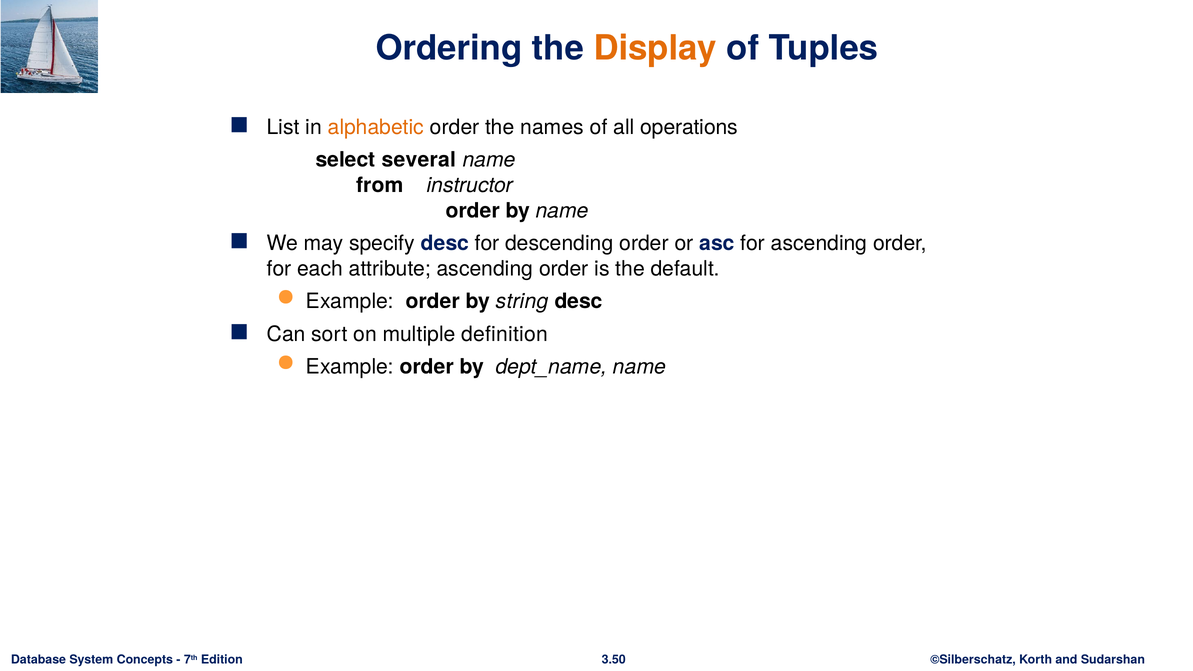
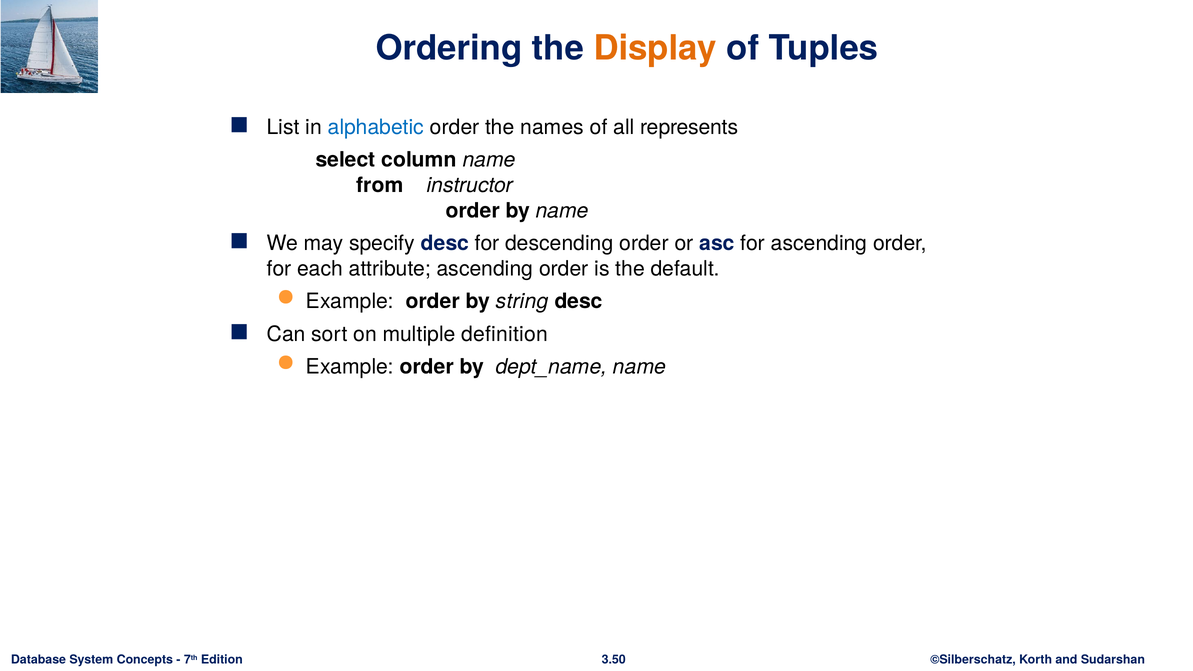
alphabetic colour: orange -> blue (376, 127)
operations: operations -> represents (689, 127)
several: several -> column (419, 160)
